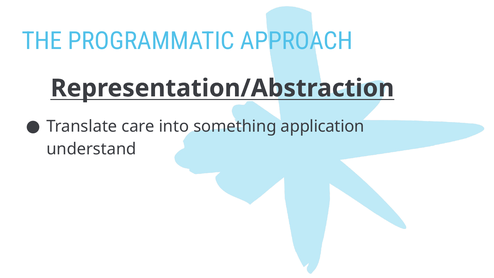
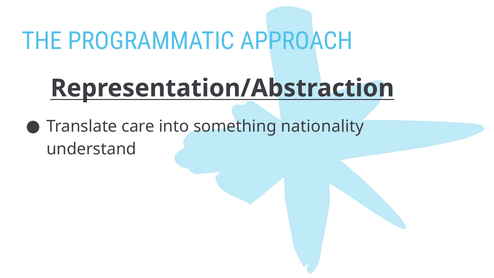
application: application -> nationality (322, 126)
